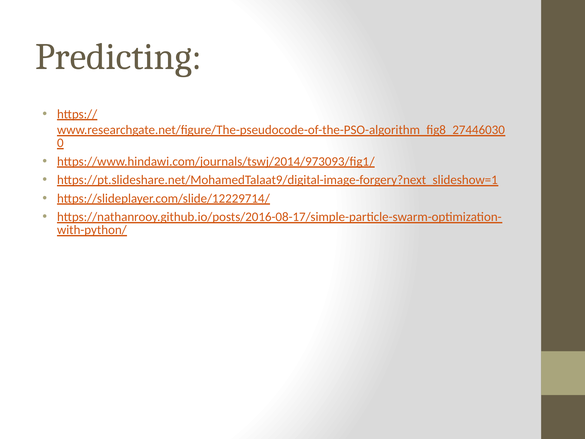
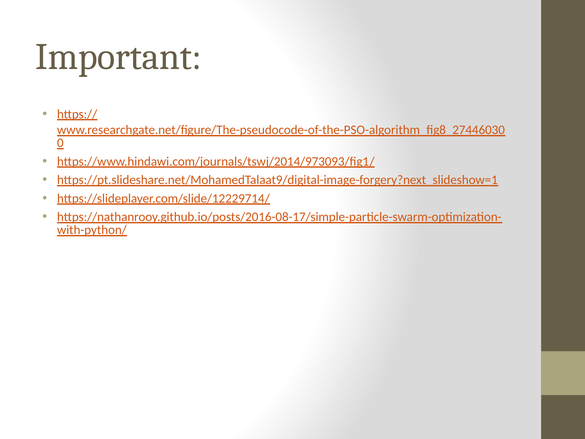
Predicting: Predicting -> Important (118, 57)
